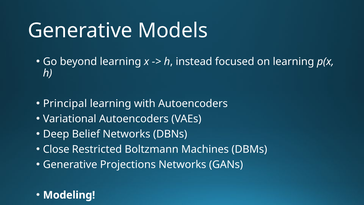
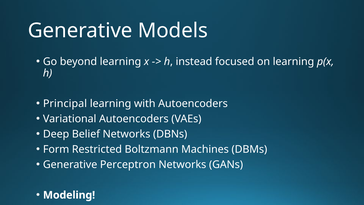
Close: Close -> Form (56, 149)
Projections: Projections -> Perceptron (128, 164)
